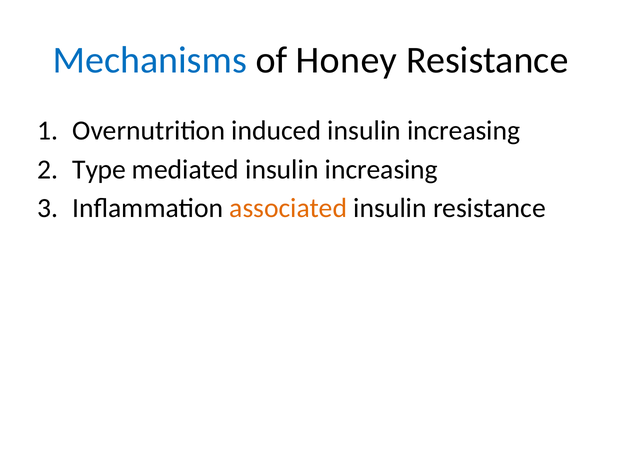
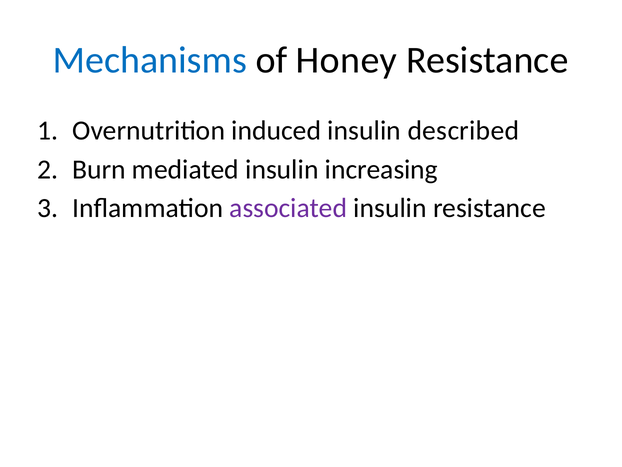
induced insulin increasing: increasing -> described (463, 130)
Type: Type -> Burn (99, 169)
associated colour: orange -> purple (288, 208)
